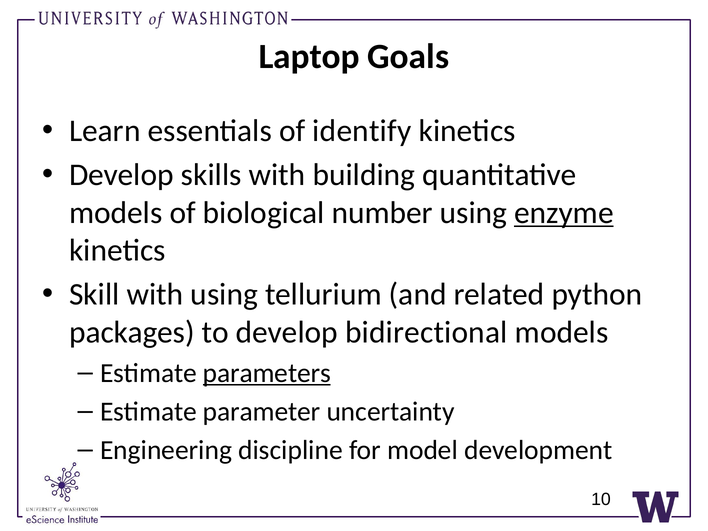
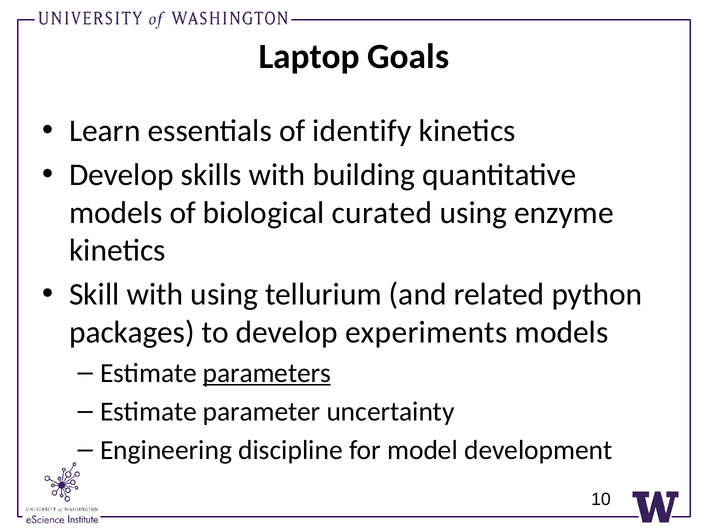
number: number -> curated (382, 213)
enzyme underline: present -> none (564, 213)
bidirectional: bidirectional -> experiments (426, 332)
